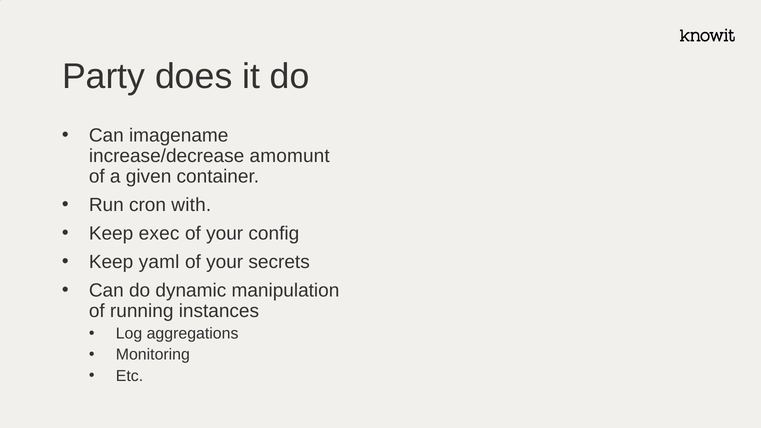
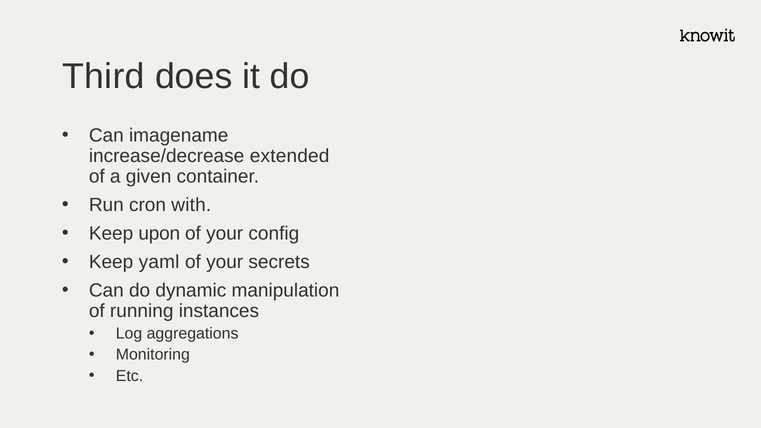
Party: Party -> Third (103, 77)
amomunt: amomunt -> extended (290, 156)
exec: exec -> upon (159, 233)
